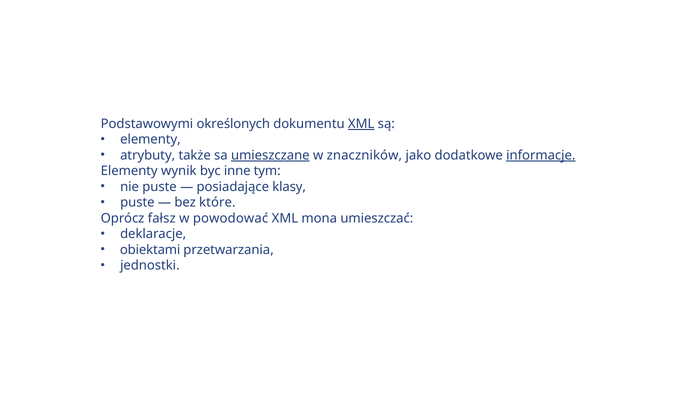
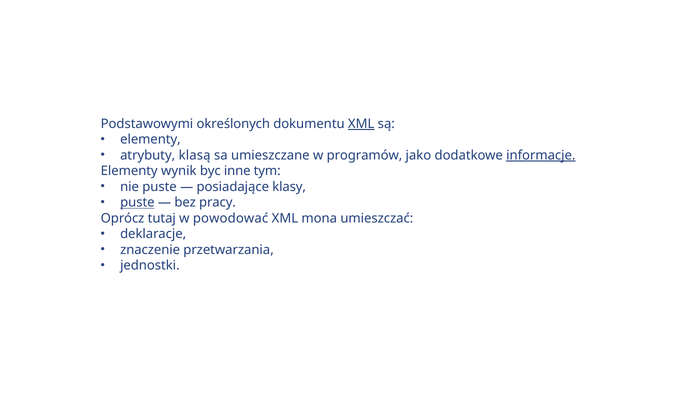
także: także -> klasą (195, 155)
umieszczane underline: present -> none (270, 155)
znaczników: znaczników -> programów (364, 155)
puste underline: none -> present (137, 202)
które: które -> pracy (217, 202)
fałsz: fałsz -> tutaj (162, 218)
obiektami: obiektami -> znaczenie (150, 250)
